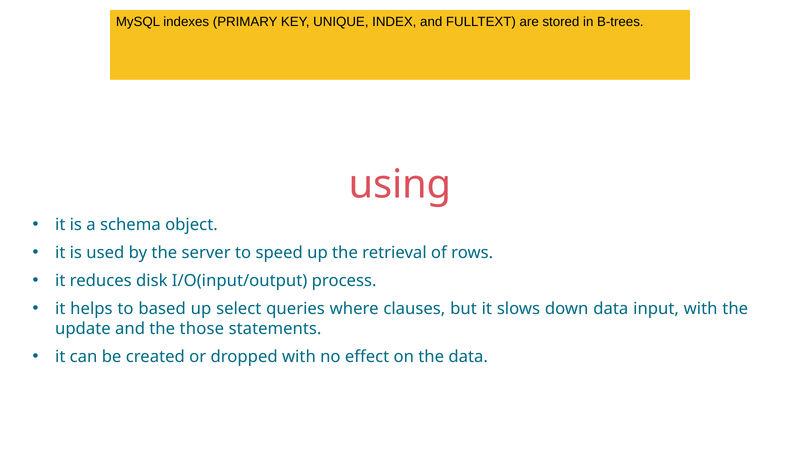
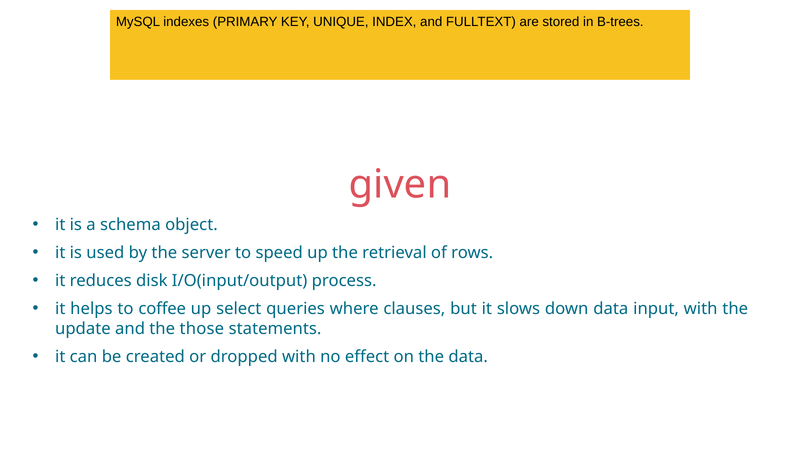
using: using -> given (400, 185)
based: based -> coffee (162, 309)
